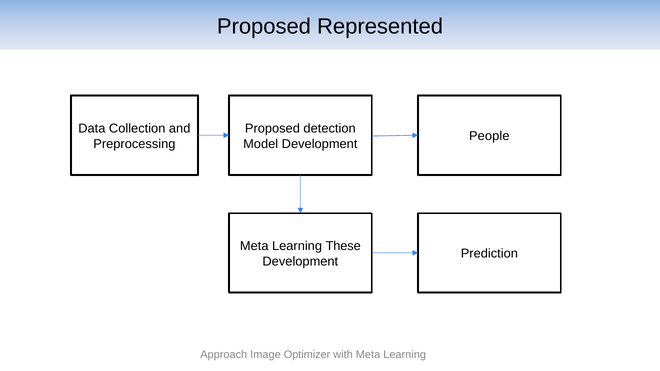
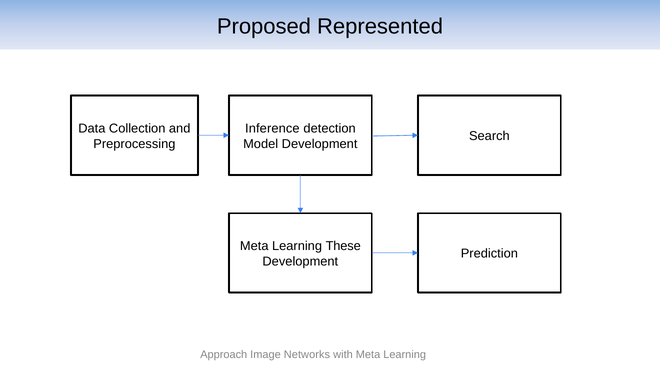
Proposed: Proposed -> Inference (272, 129)
People: People -> Search (489, 136)
Optimizer: Optimizer -> Networks (307, 355)
